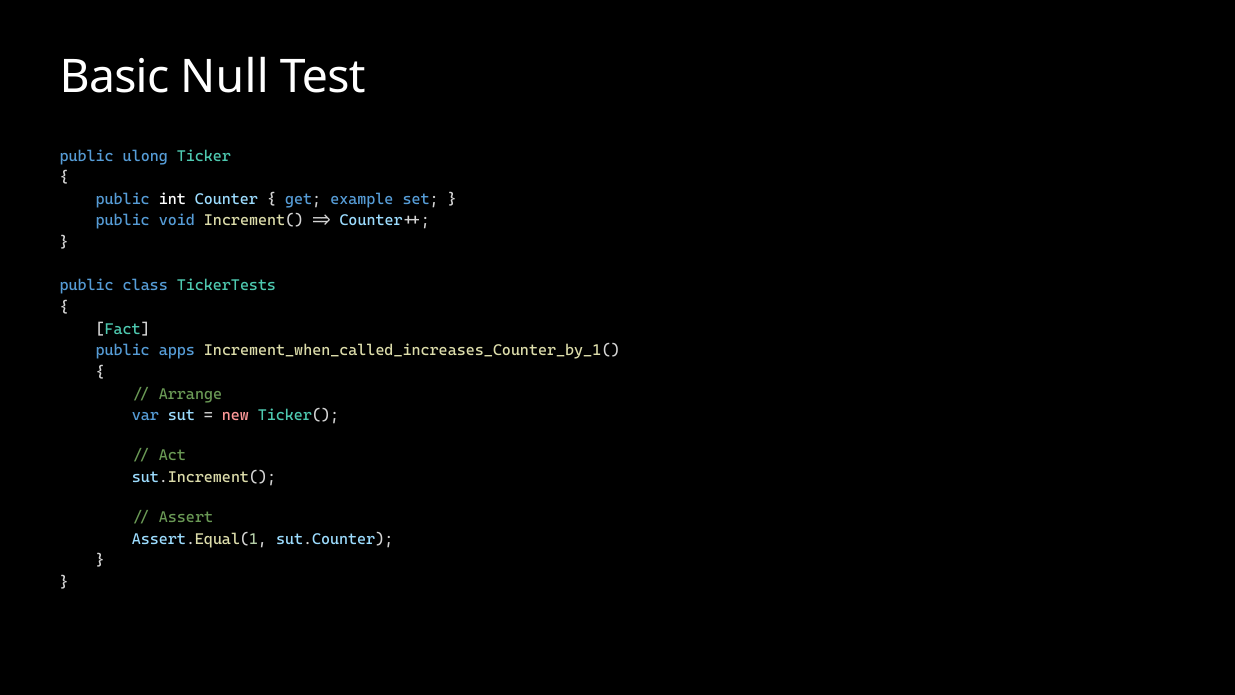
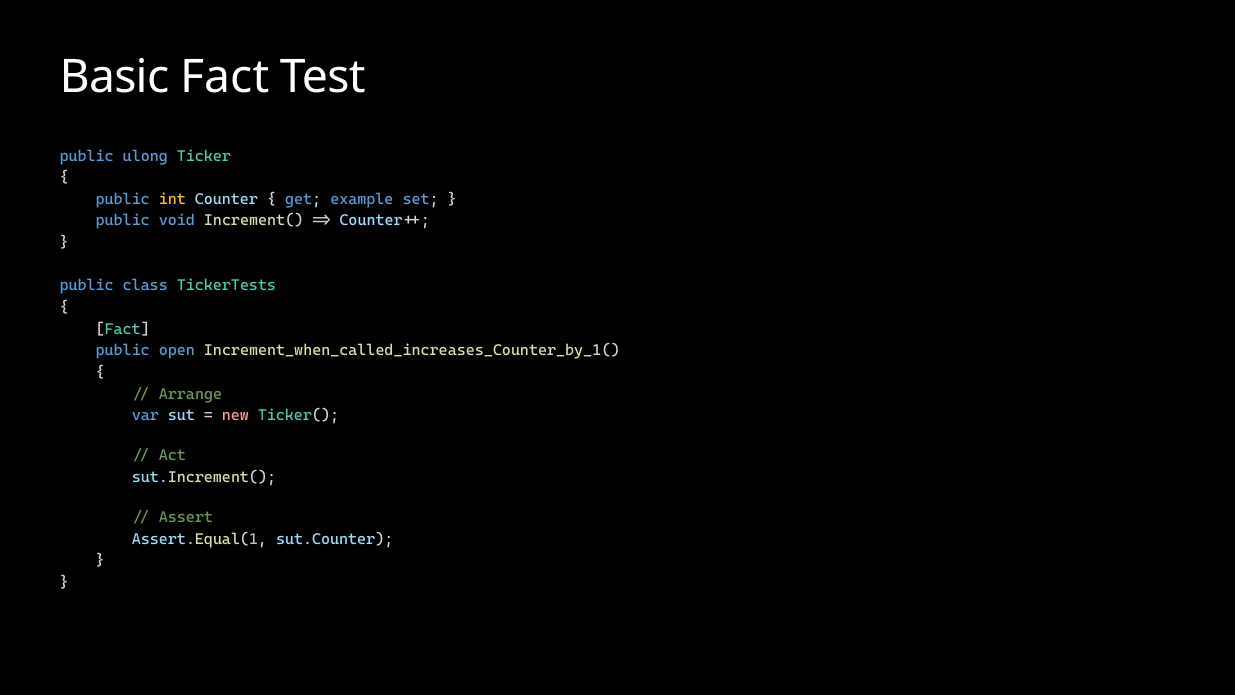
Basic Null: Null -> Fact (225, 77)
int colour: white -> yellow (172, 199)
apps: apps -> open (177, 350)
